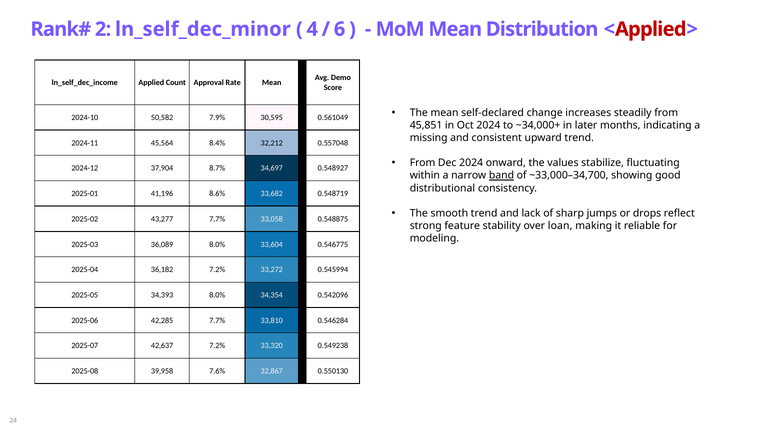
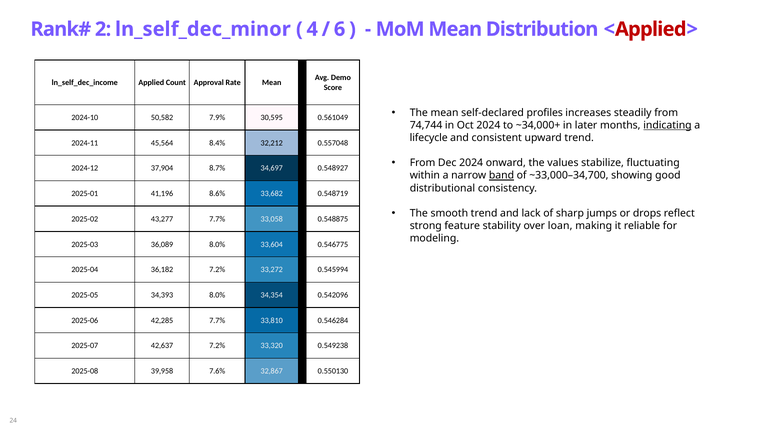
change: change -> profiles (545, 113)
45,851: 45,851 -> 74,744 (426, 125)
indicating underline: none -> present (667, 125)
missing: missing -> lifecycle (429, 138)
